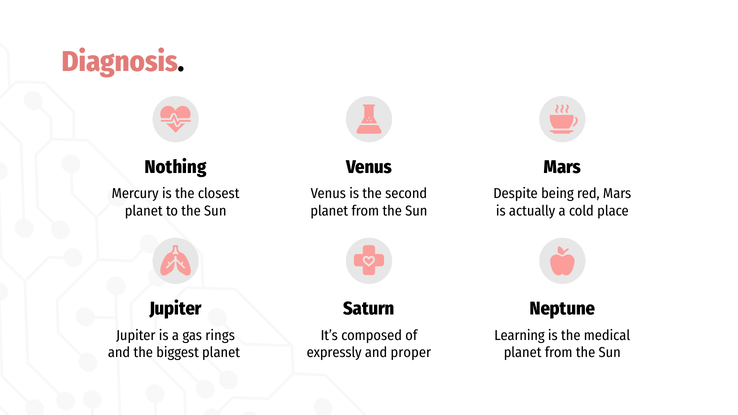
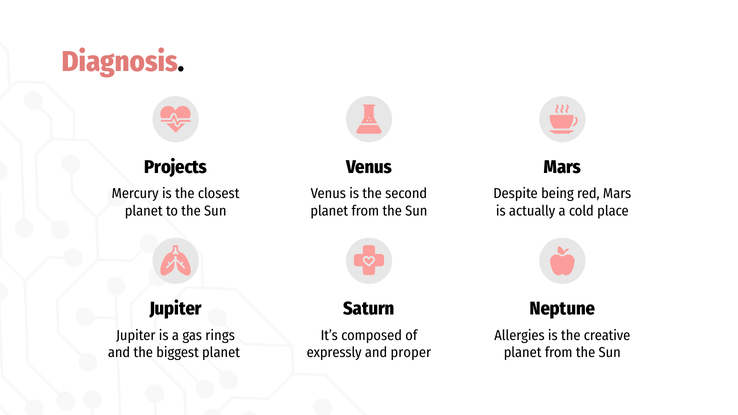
Nothing: Nothing -> Projects (176, 167)
Learning: Learning -> Allergies (519, 336)
medical: medical -> creative (607, 336)
